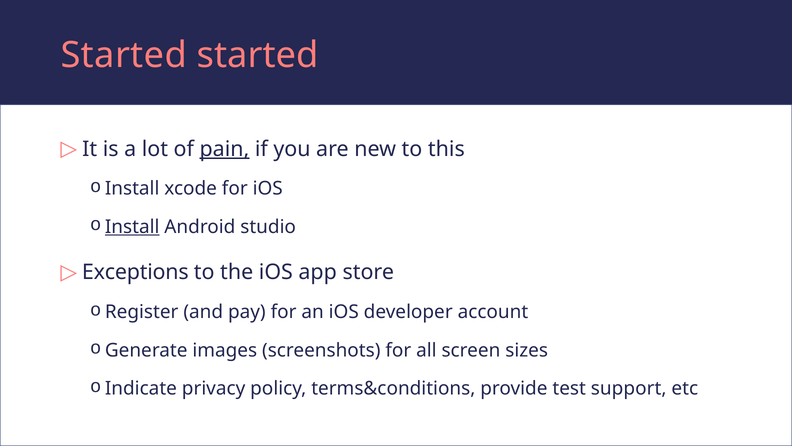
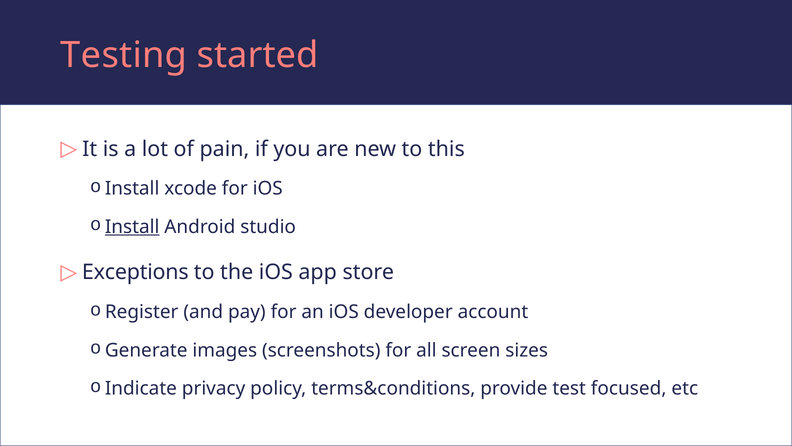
Started: Started -> Testing (124, 55)
pain underline: present -> none (224, 149)
support: support -> focused (629, 388)
